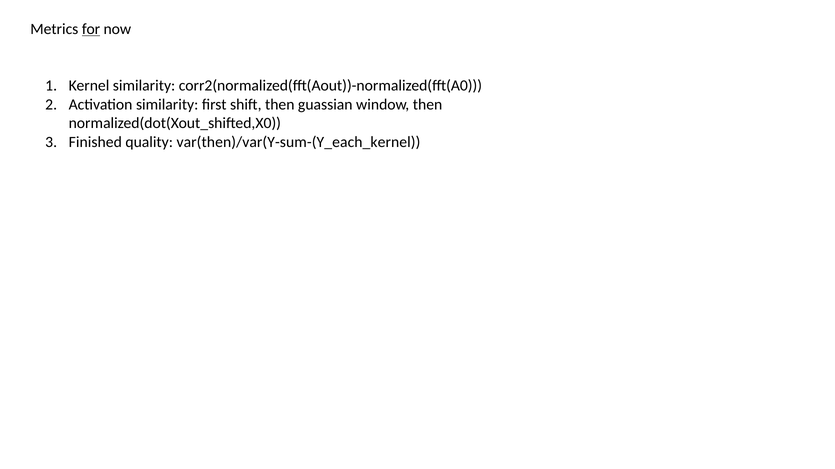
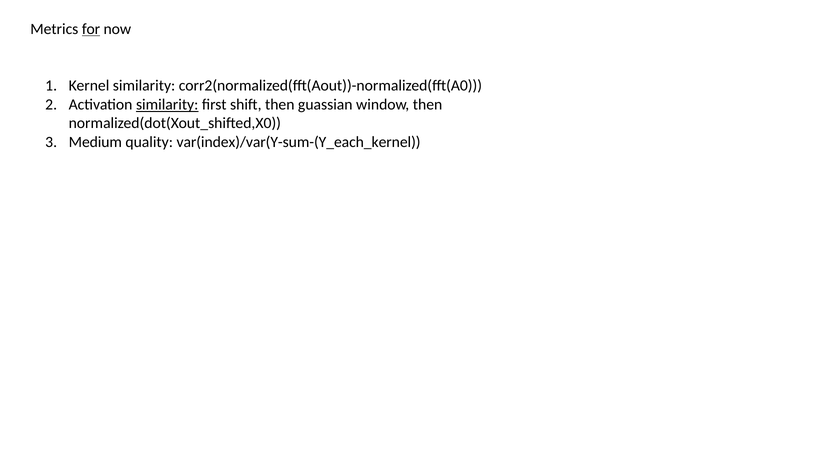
similarity underline: none -> present (167, 105)
Finished: Finished -> Medium (95, 142)
var(then)/var(Y-sum-(Y_each_kernel: var(then)/var(Y-sum-(Y_each_kernel -> var(index)/var(Y-sum-(Y_each_kernel (299, 142)
